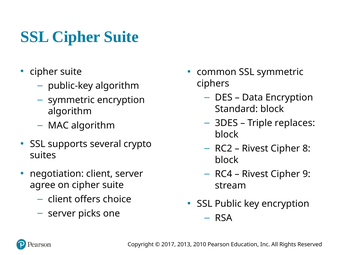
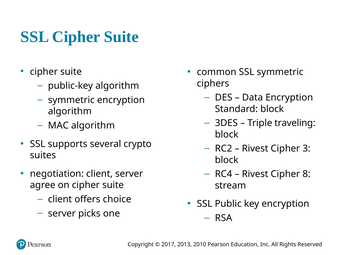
replaces: replaces -> traveling (295, 123)
8: 8 -> 3 (306, 149)
9: 9 -> 8 (306, 174)
